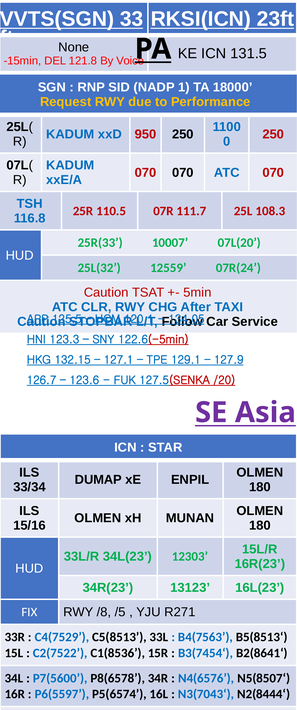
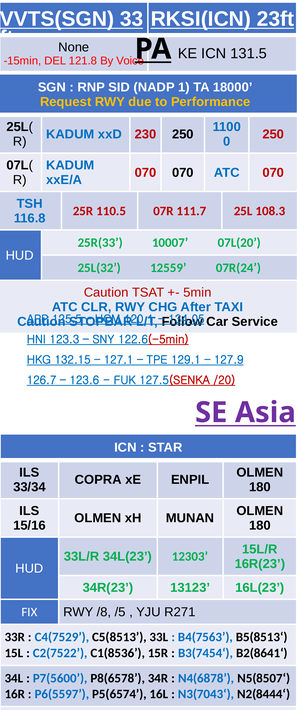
950: 950 -> 230 (145, 134)
DUMAP: DUMAP -> COPRA (98, 480)
N4(6576: N4(6576 -> N4(6878 (206, 679)
